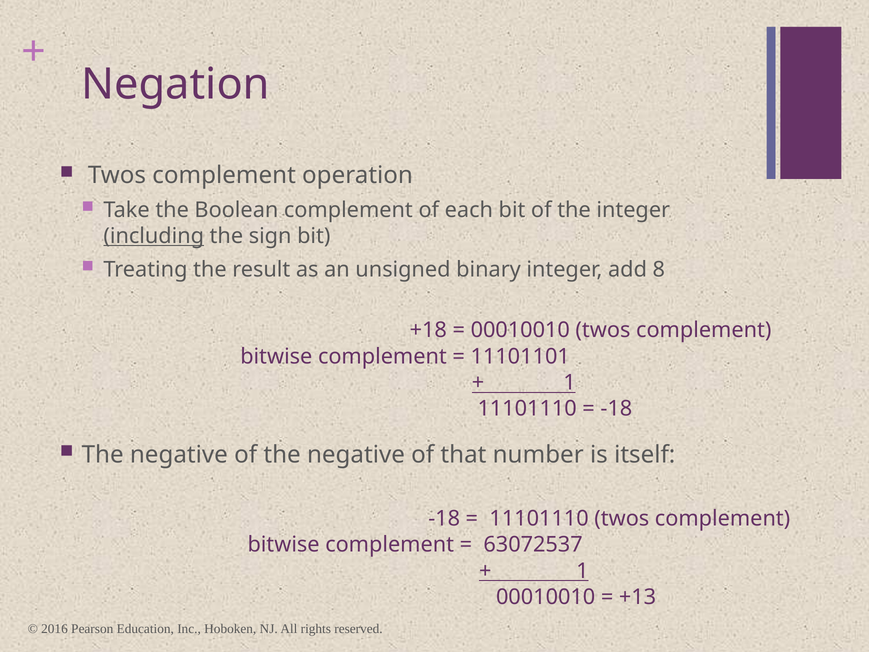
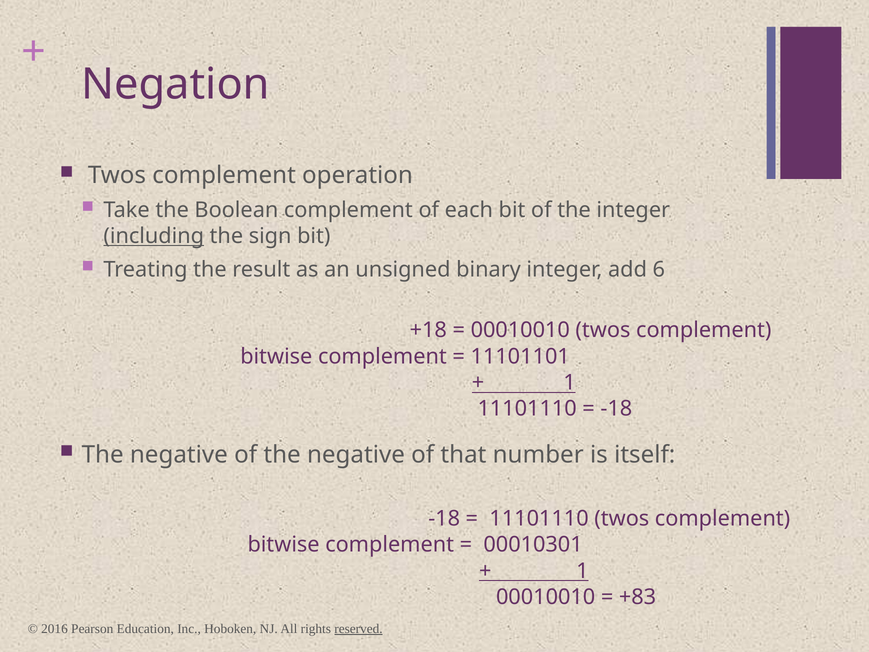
8: 8 -> 6 (659, 269)
63072537: 63072537 -> 00010301 (533, 545)
+13: +13 -> +83 (638, 597)
reserved underline: none -> present (358, 629)
